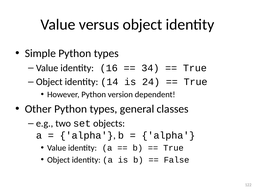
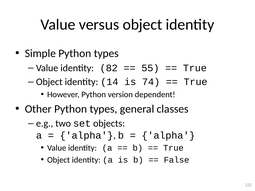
16: 16 -> 82 (109, 68)
34: 34 -> 55 (150, 68)
24: 24 -> 74 (151, 82)
